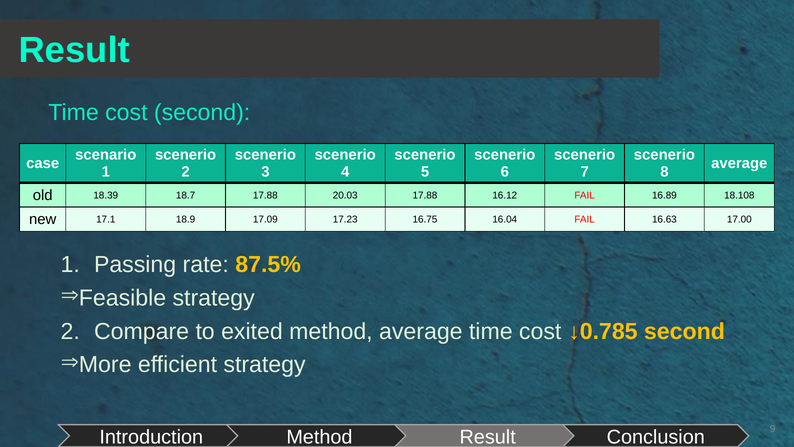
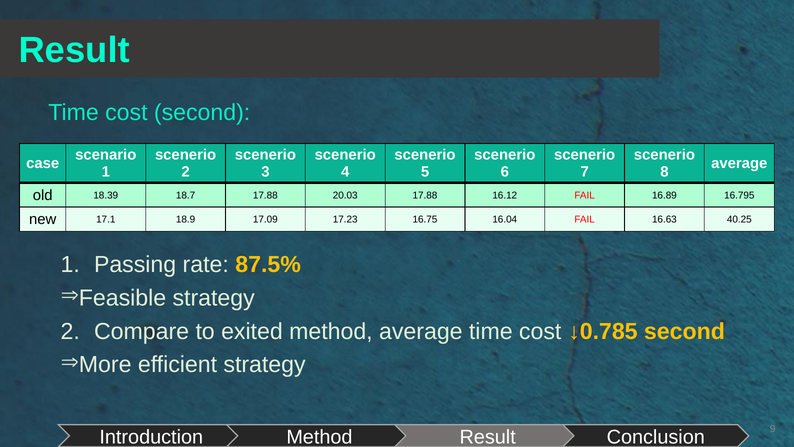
18.108: 18.108 -> 16.795 (739, 195)
17.00: 17.00 -> 40.25 (739, 219)
